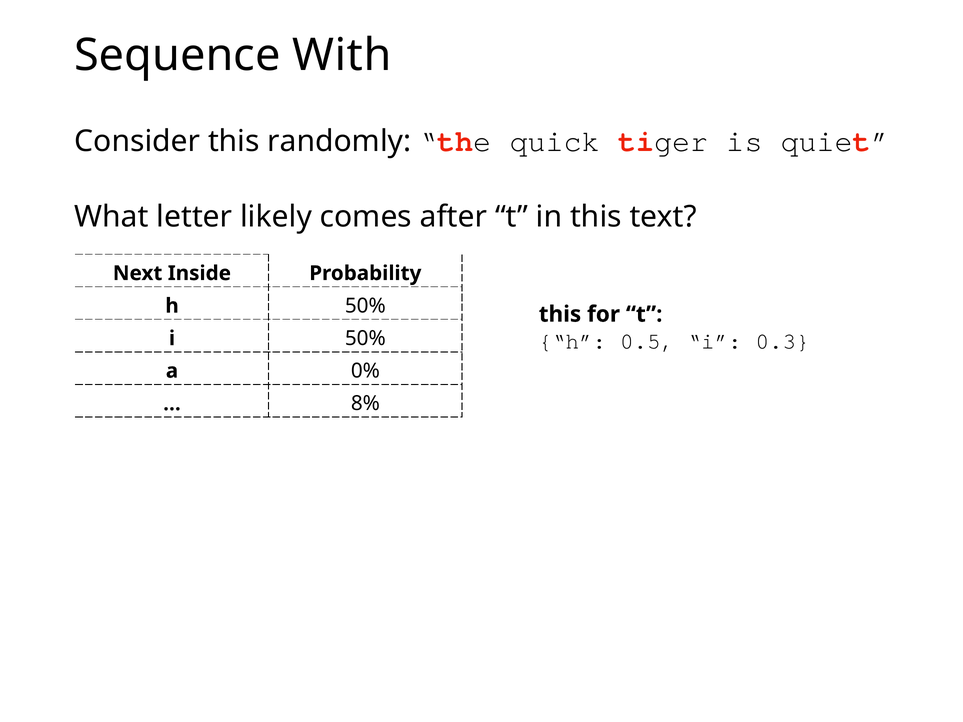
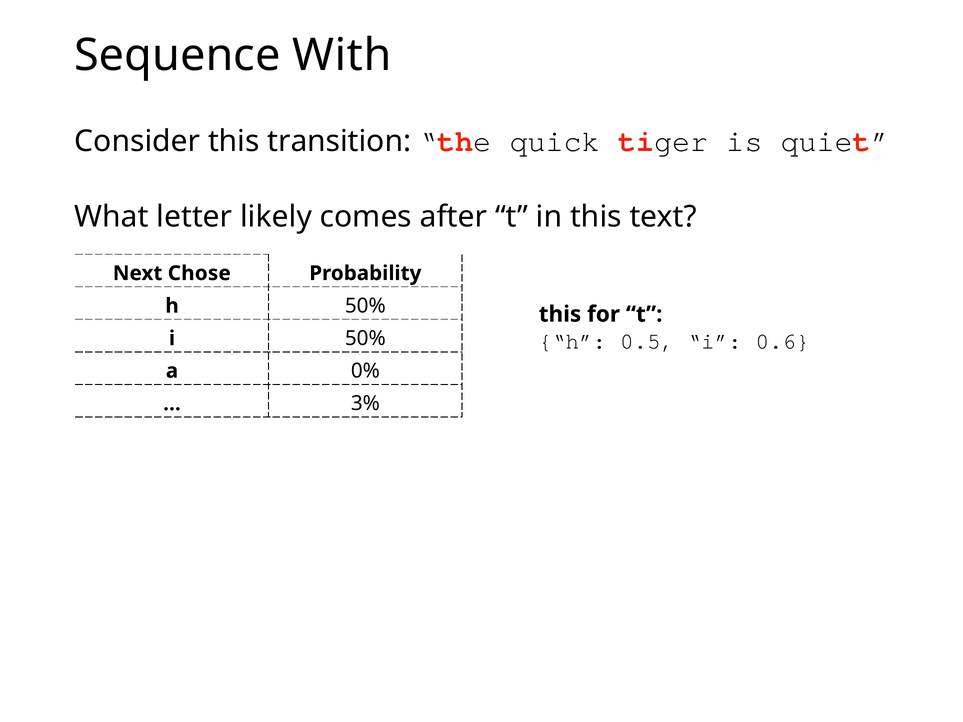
randomly: randomly -> transition (339, 142)
Inside: Inside -> Chose (199, 273)
0.3: 0.3 -> 0.6 (783, 341)
8%: 8% -> 3% (365, 404)
